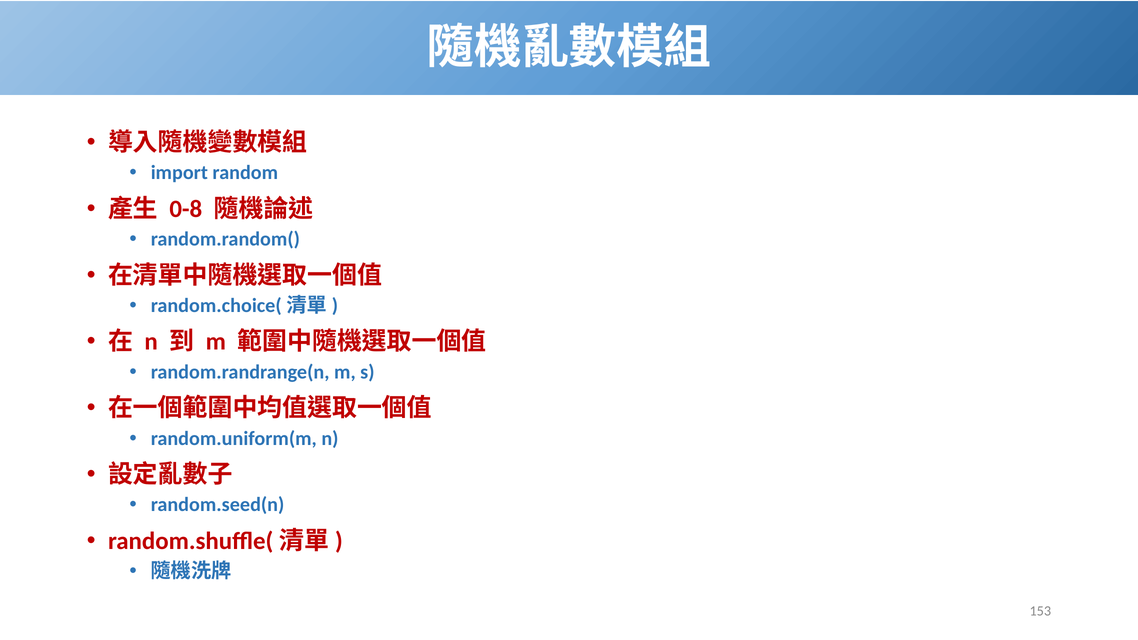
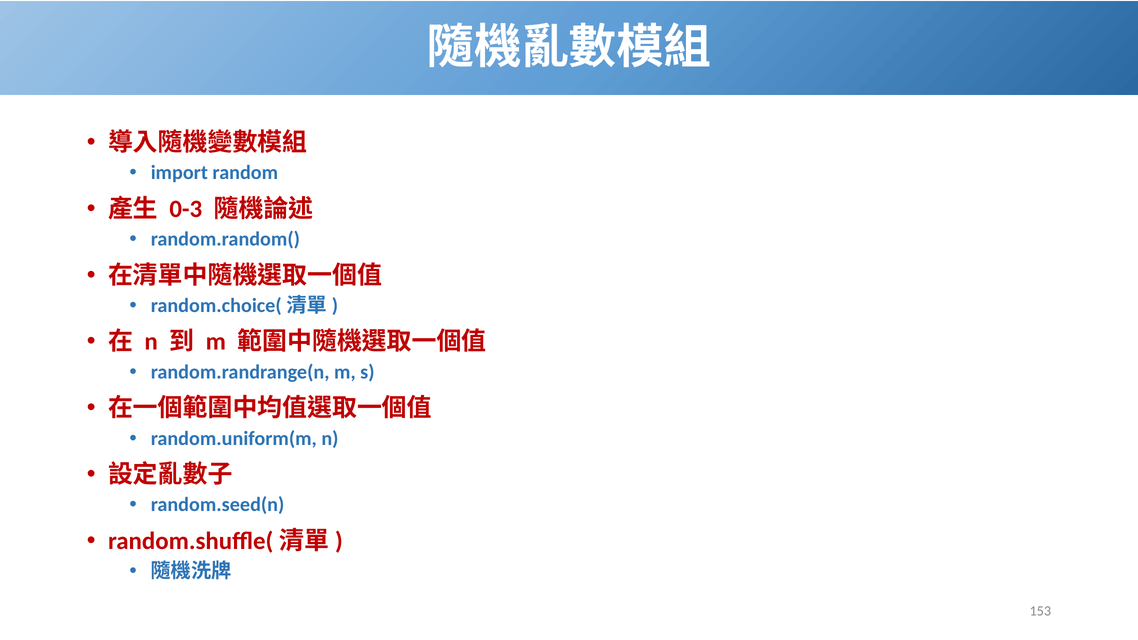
0-8: 0-8 -> 0-3 (186, 209)
